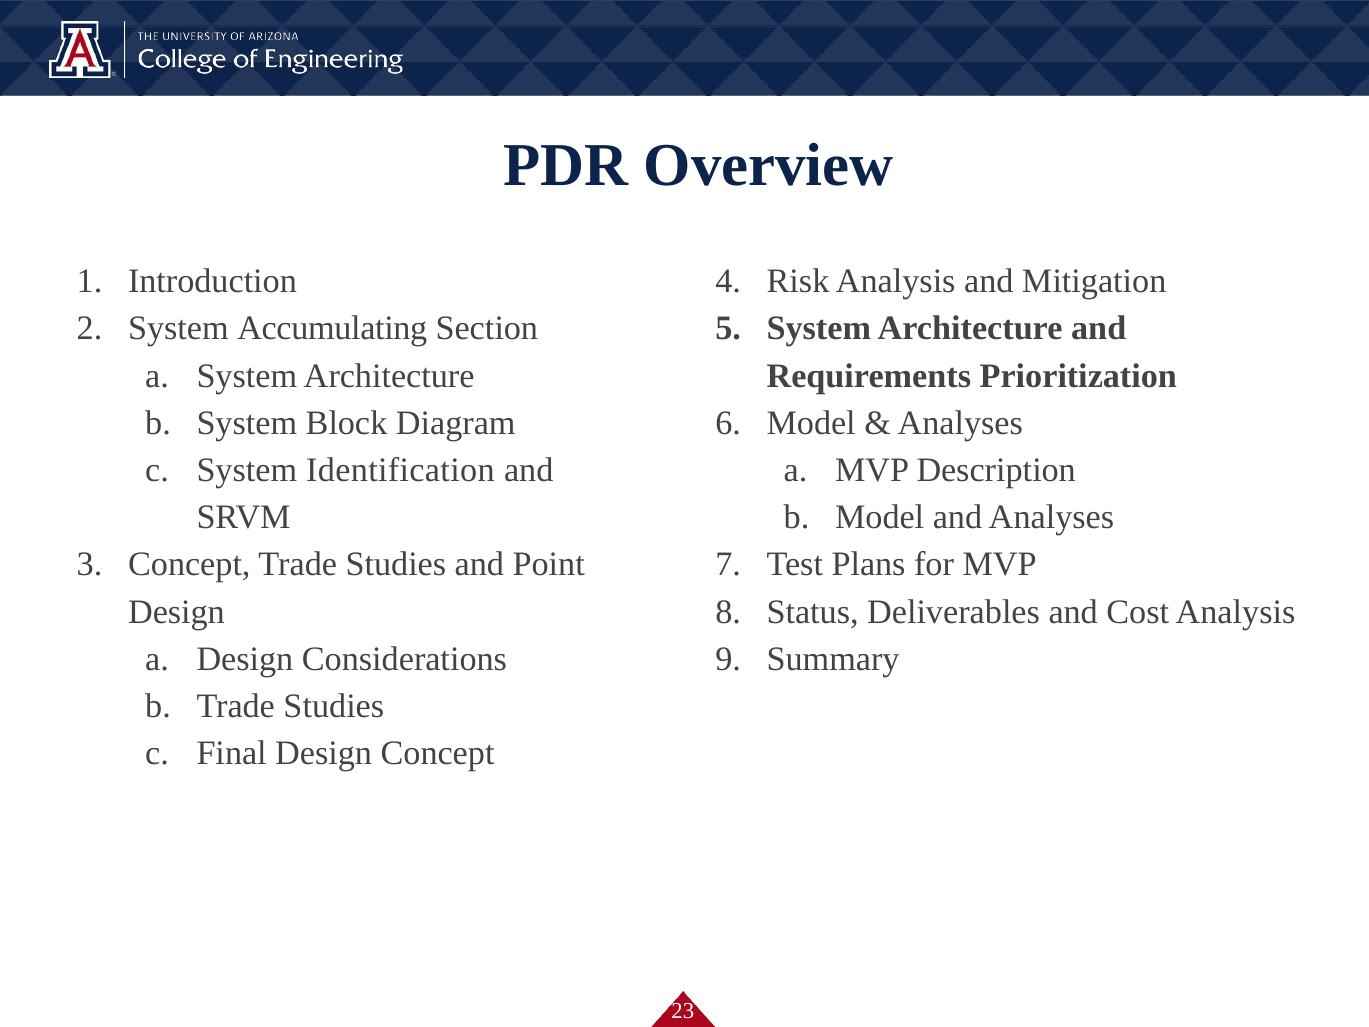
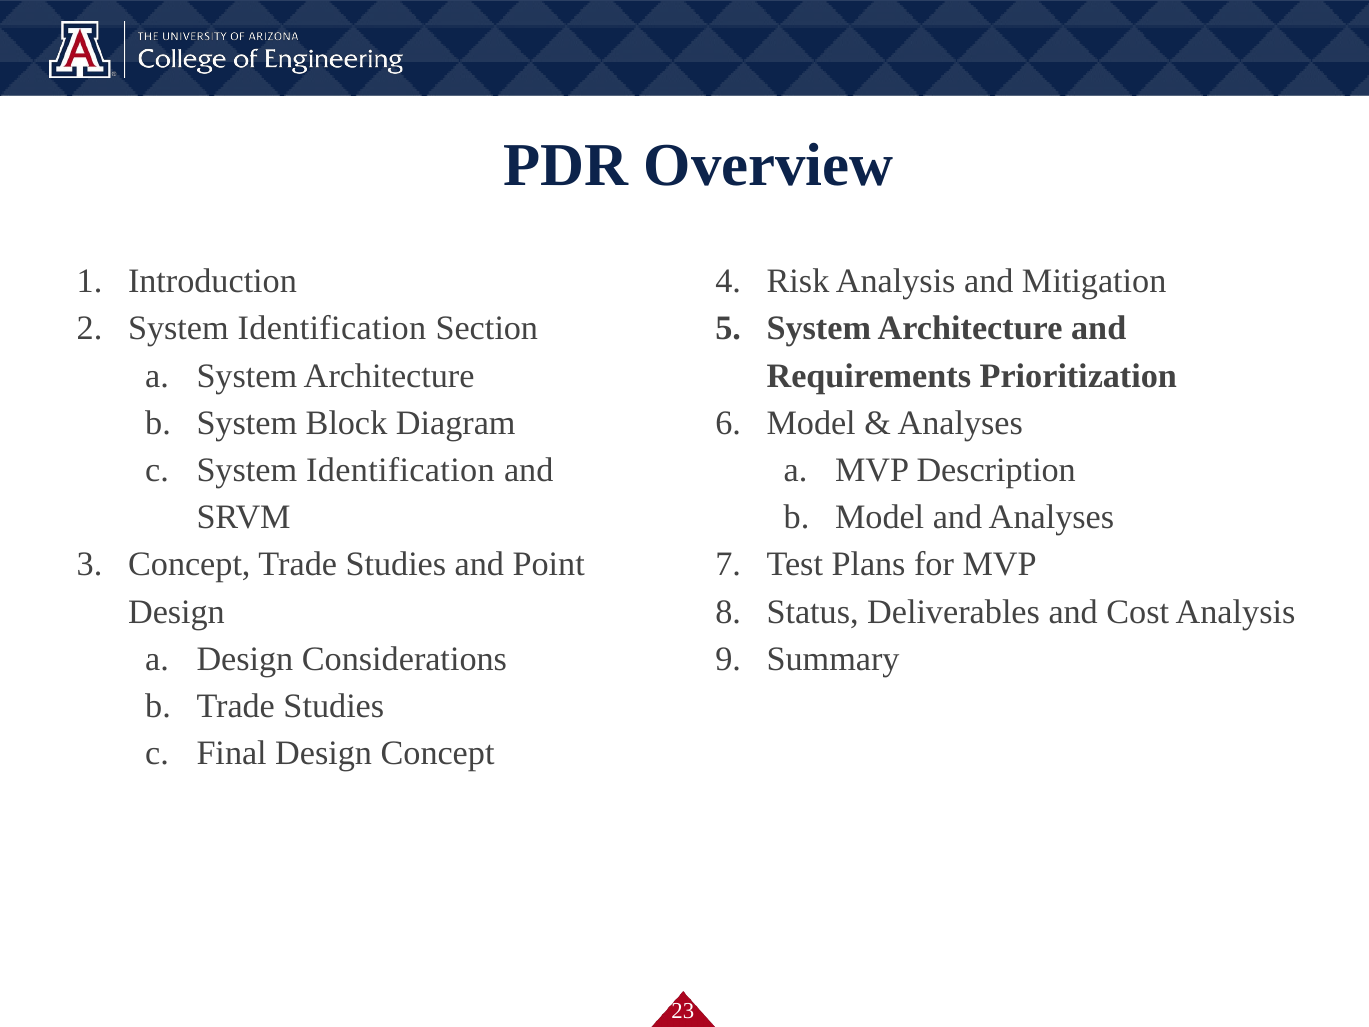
Accumulating: Accumulating -> Identification (332, 328)
